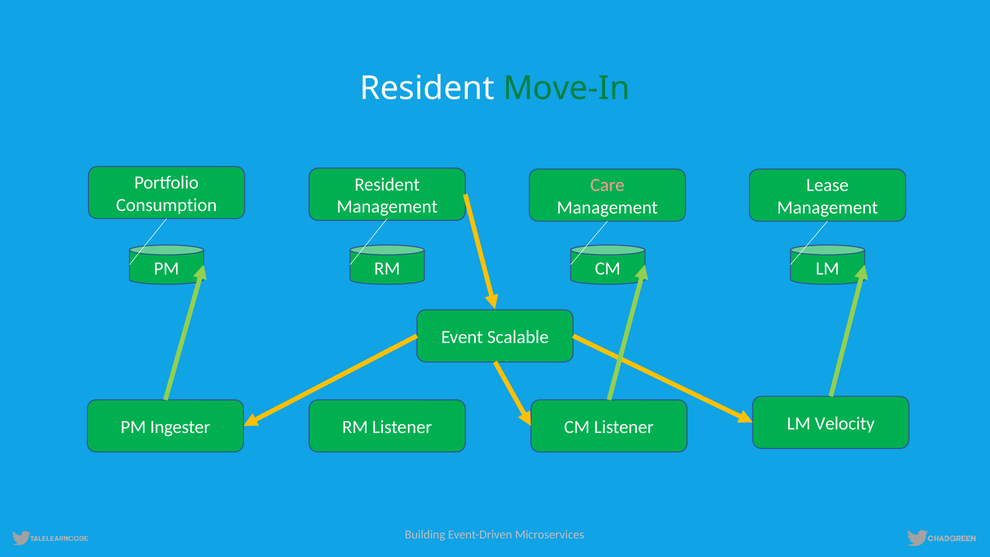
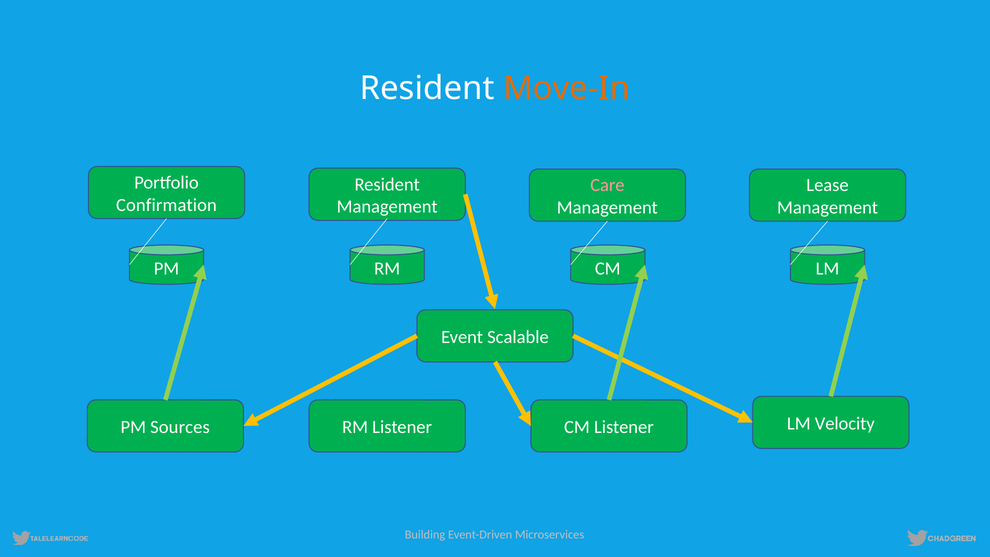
Move-In colour: green -> orange (567, 88)
Consumption: Consumption -> Confirmation (166, 205)
Ingester: Ingester -> Sources (180, 427)
